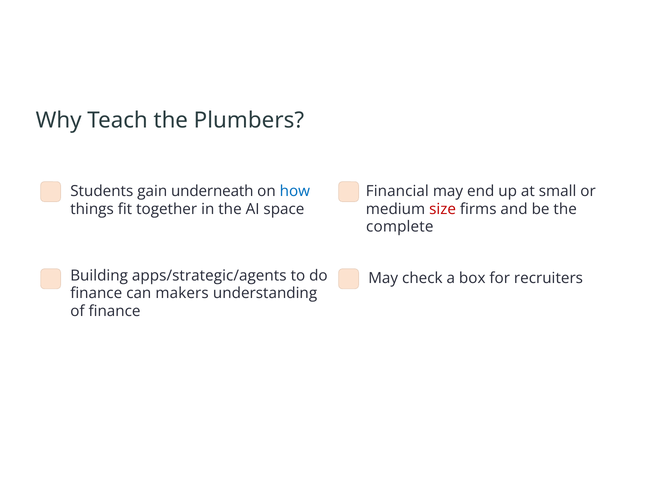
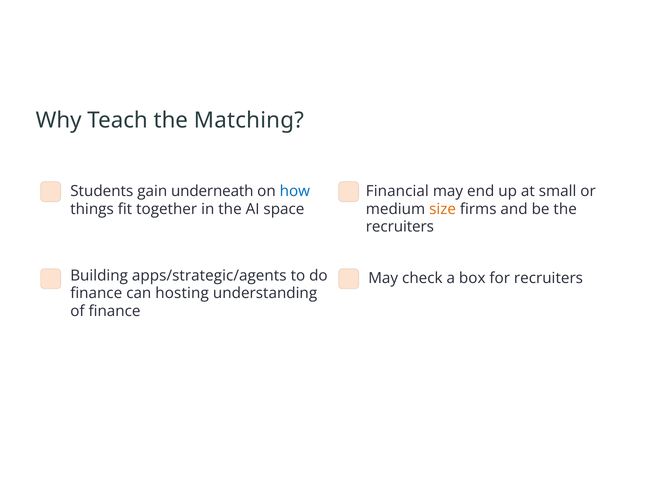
Plumbers: Plumbers -> Matching (249, 120)
size colour: red -> orange (443, 209)
complete: complete -> recruiters (400, 226)
makers: makers -> hosting (182, 293)
